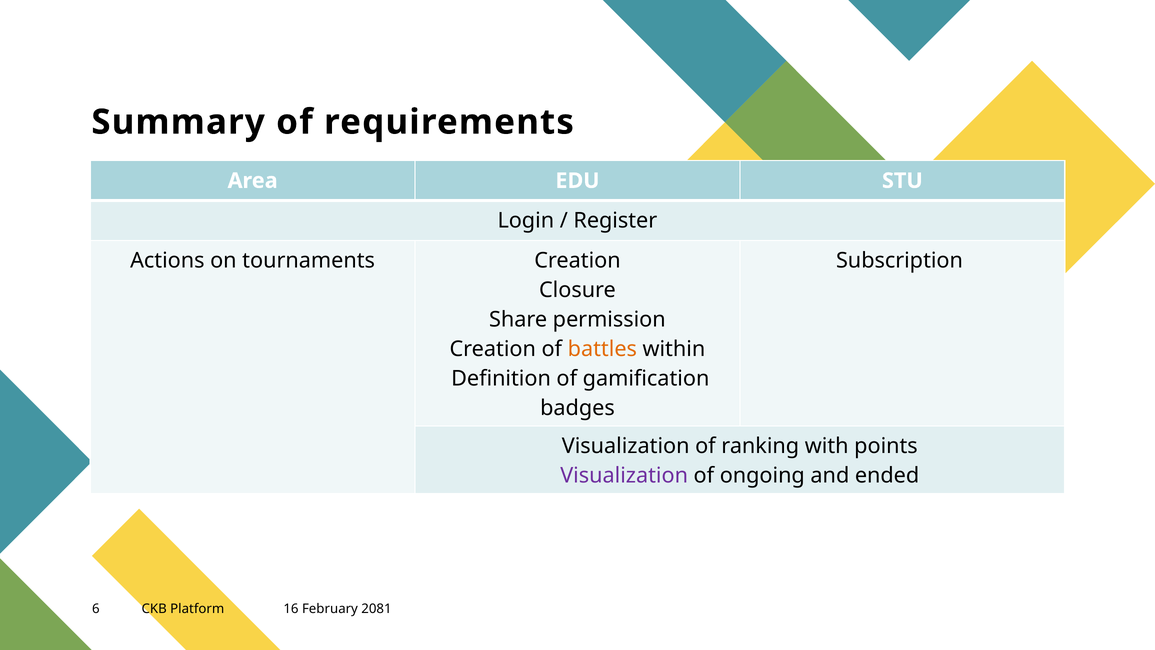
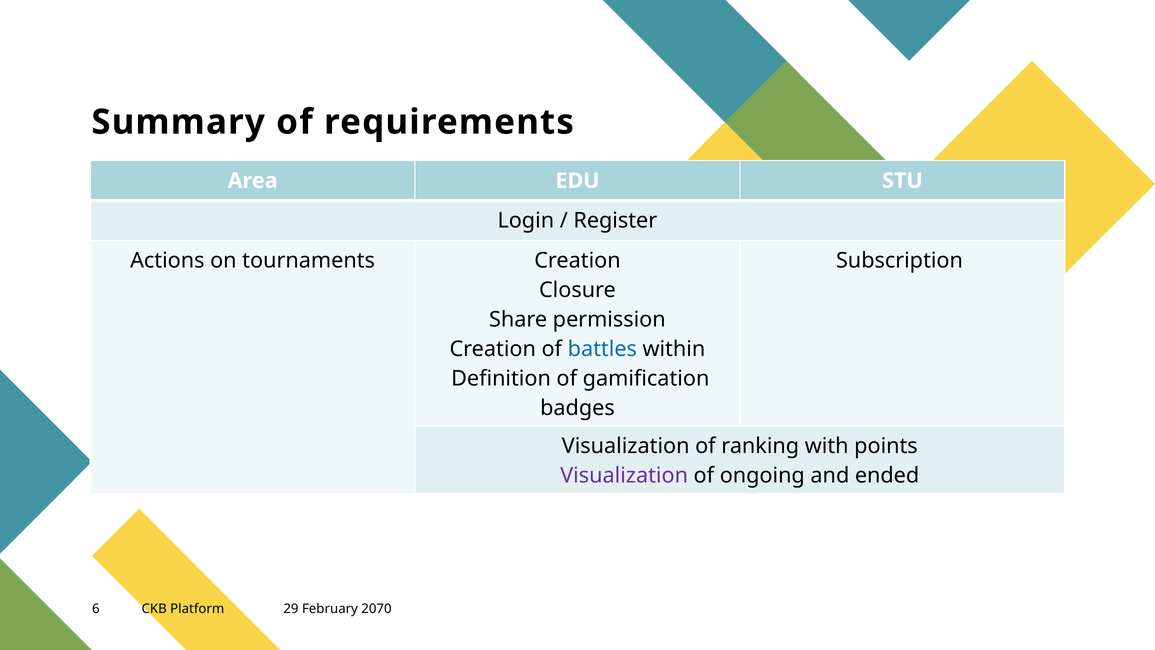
battles colour: orange -> blue (602, 349)
16: 16 -> 29 (291, 609)
2081: 2081 -> 2070 (376, 609)
